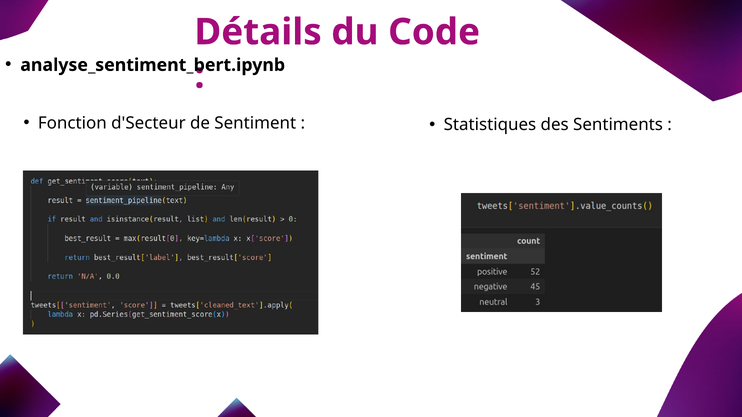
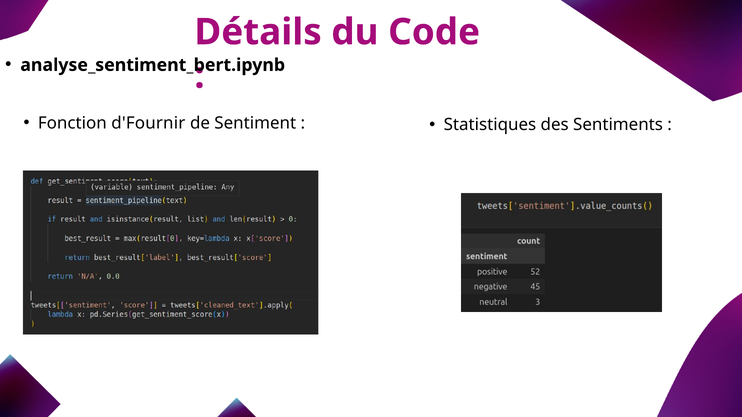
d'Secteur: d'Secteur -> d'Fournir (148, 123)
